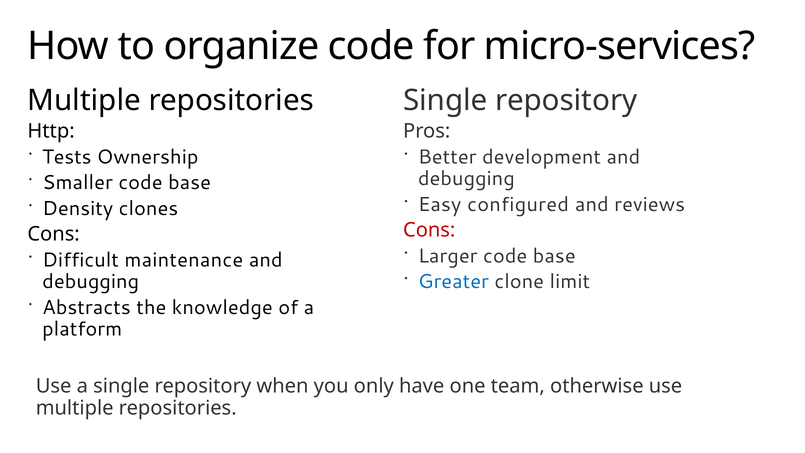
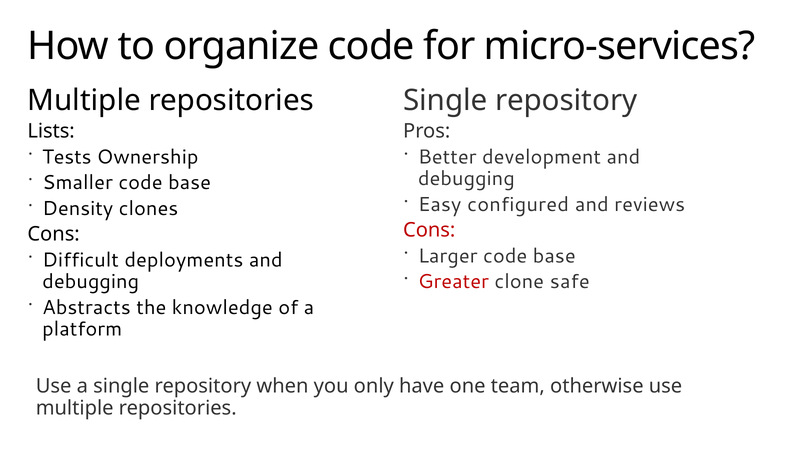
Http: Http -> Lists (51, 131)
maintenance: maintenance -> deployments (184, 260)
Greater colour: blue -> red (453, 282)
limit: limit -> safe (570, 282)
